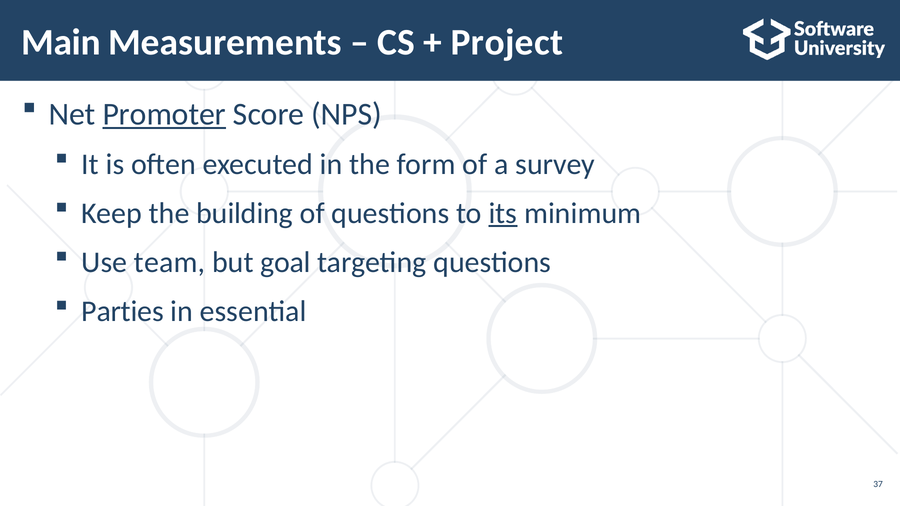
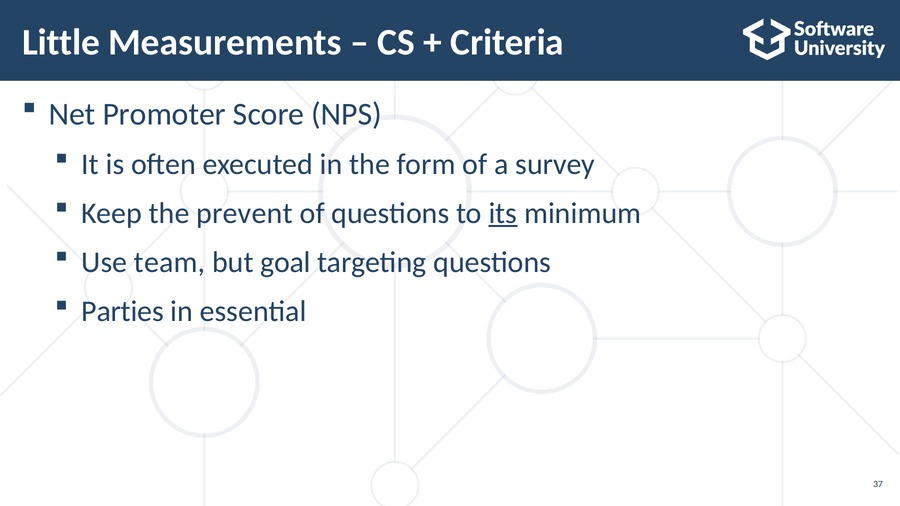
Main: Main -> Little (61, 43)
Project: Project -> Criteria (507, 43)
Promoter underline: present -> none (164, 114)
building: building -> prevent (245, 213)
